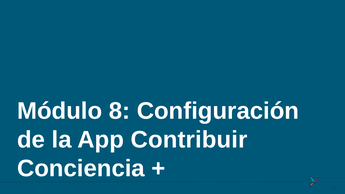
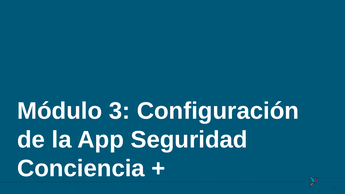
8: 8 -> 3 (119, 111)
Contribuir: Contribuir -> Seguridad (189, 140)
